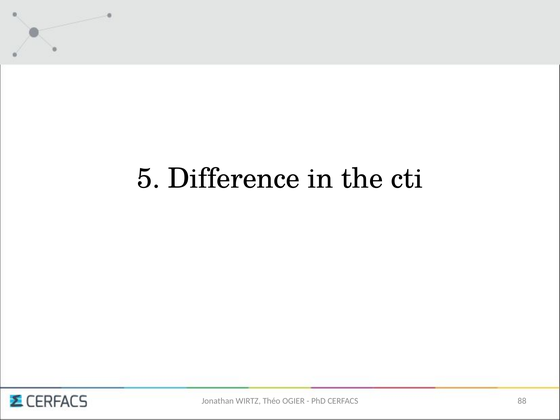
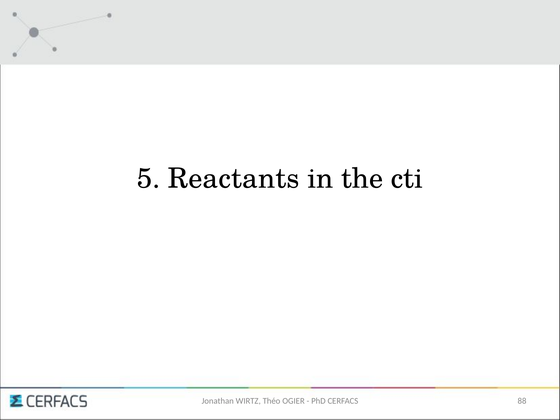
Difference: Difference -> Reactants (234, 179)
